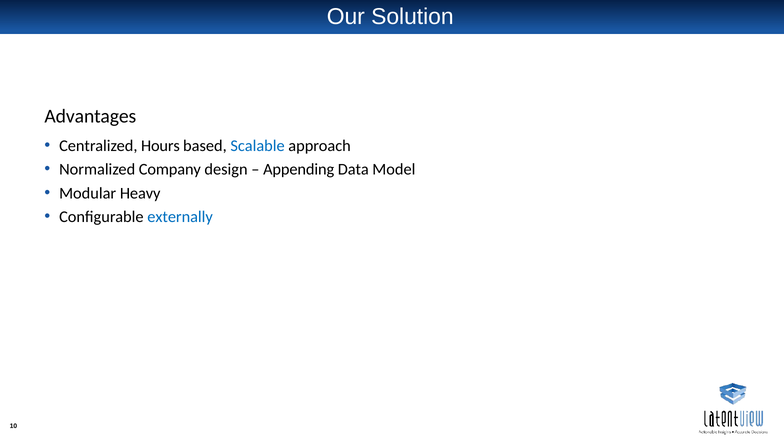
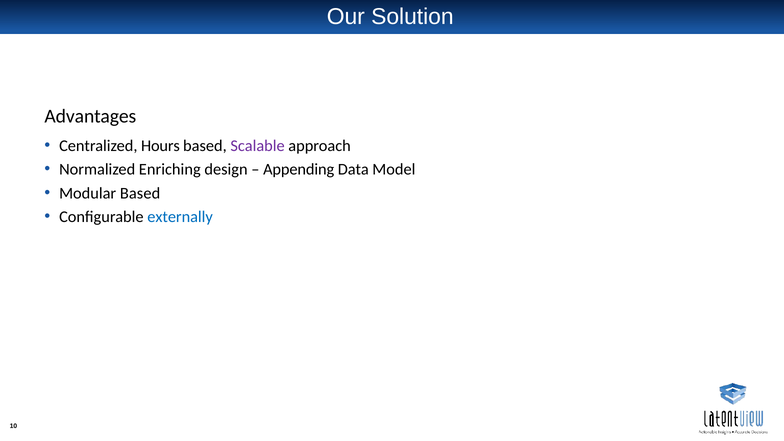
Scalable colour: blue -> purple (258, 146)
Company: Company -> Enriching (170, 169)
Modular Heavy: Heavy -> Based (140, 193)
